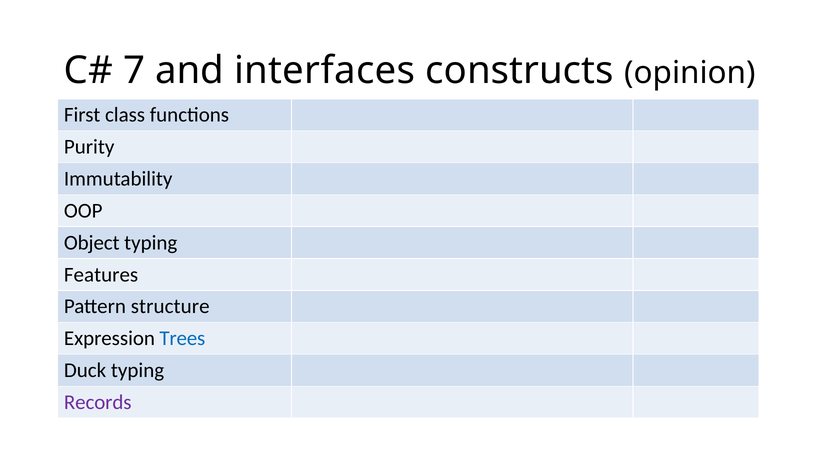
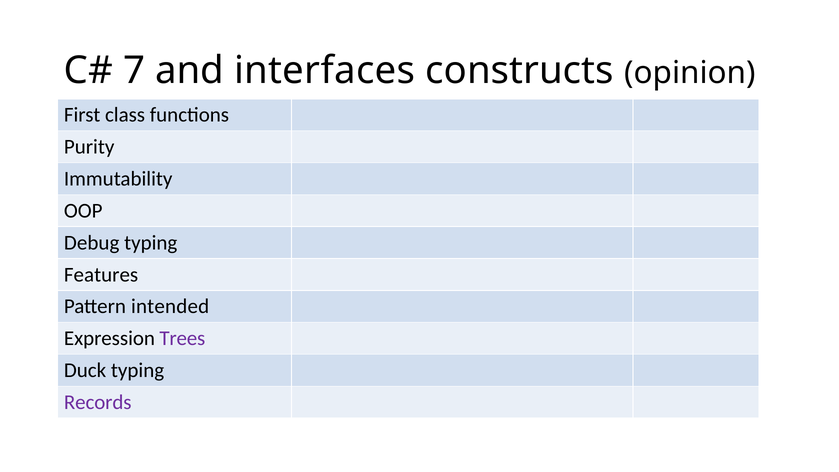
Object: Object -> Debug (92, 243)
structure: structure -> intended (170, 306)
Trees colour: blue -> purple (182, 338)
